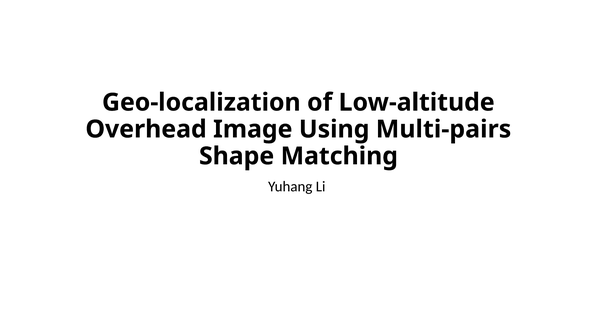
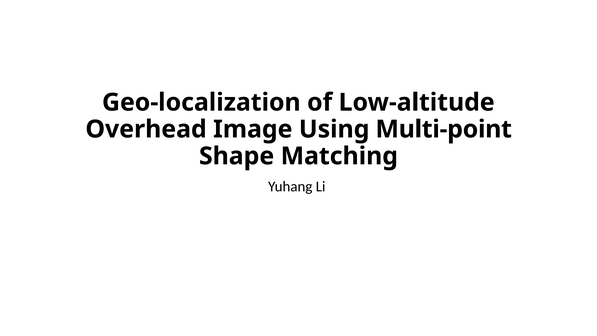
Multi-pairs: Multi-pairs -> Multi-point (444, 129)
